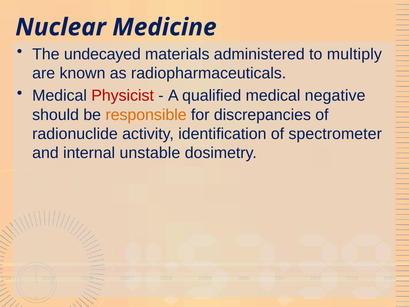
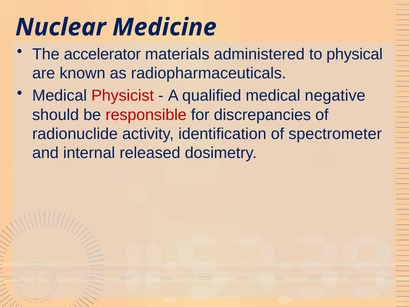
undecayed: undecayed -> accelerator (102, 54)
multiply: multiply -> physical (355, 54)
responsible colour: orange -> red (146, 115)
unstable: unstable -> released (150, 153)
